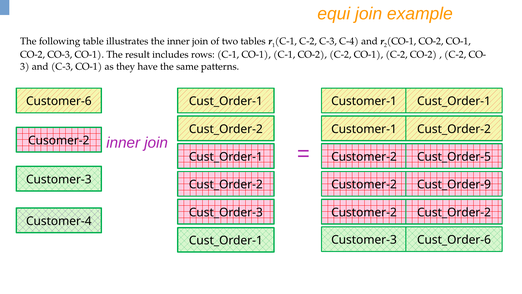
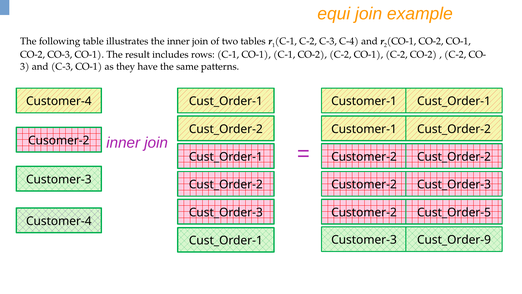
Customer-6: Customer-6 -> Customer-4 (59, 101)
Customer-2 Cust_Order-5: Cust_Order-5 -> Cust_Order-2 (454, 157)
Customer-2 Cust_Order-9: Cust_Order-9 -> Cust_Order-3 (454, 184)
Customer-2 Cust_Order-2: Cust_Order-2 -> Cust_Order-5 (454, 212)
Cust_Order-6: Cust_Order-6 -> Cust_Order-9 (454, 240)
